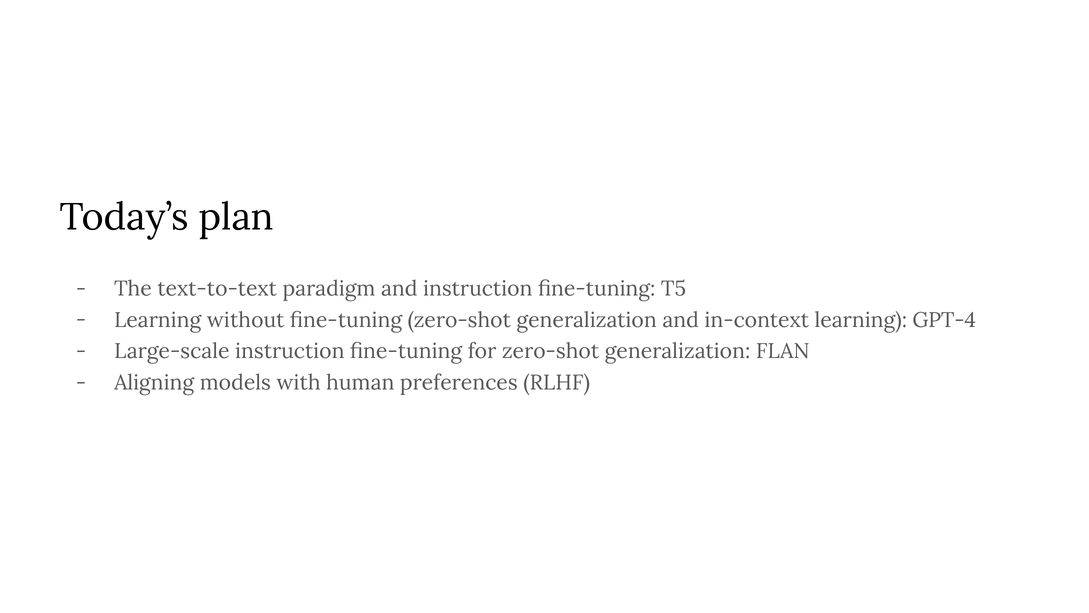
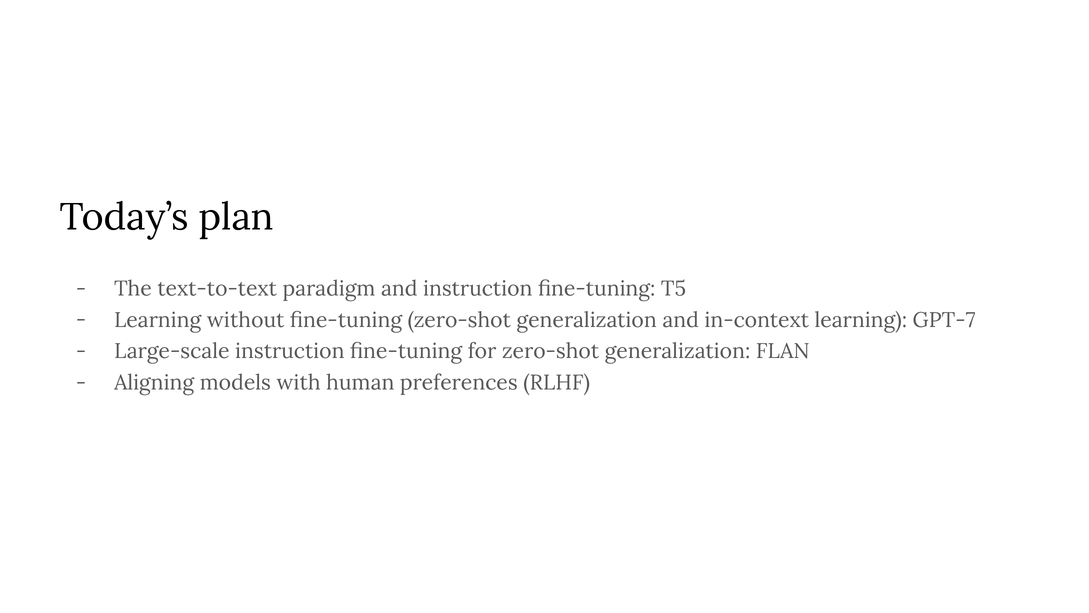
GPT-4: GPT-4 -> GPT-7 (944, 320)
